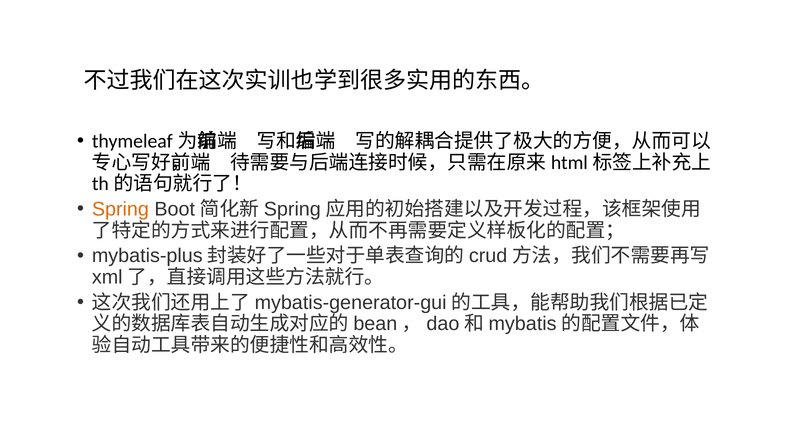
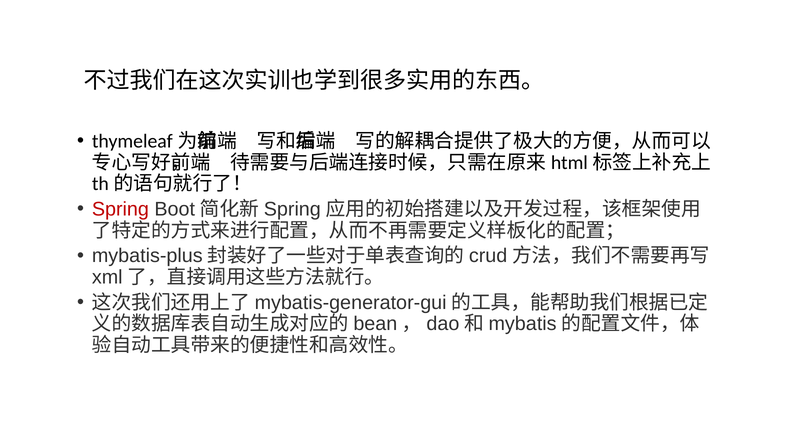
Spring colour: orange -> red (120, 209)
